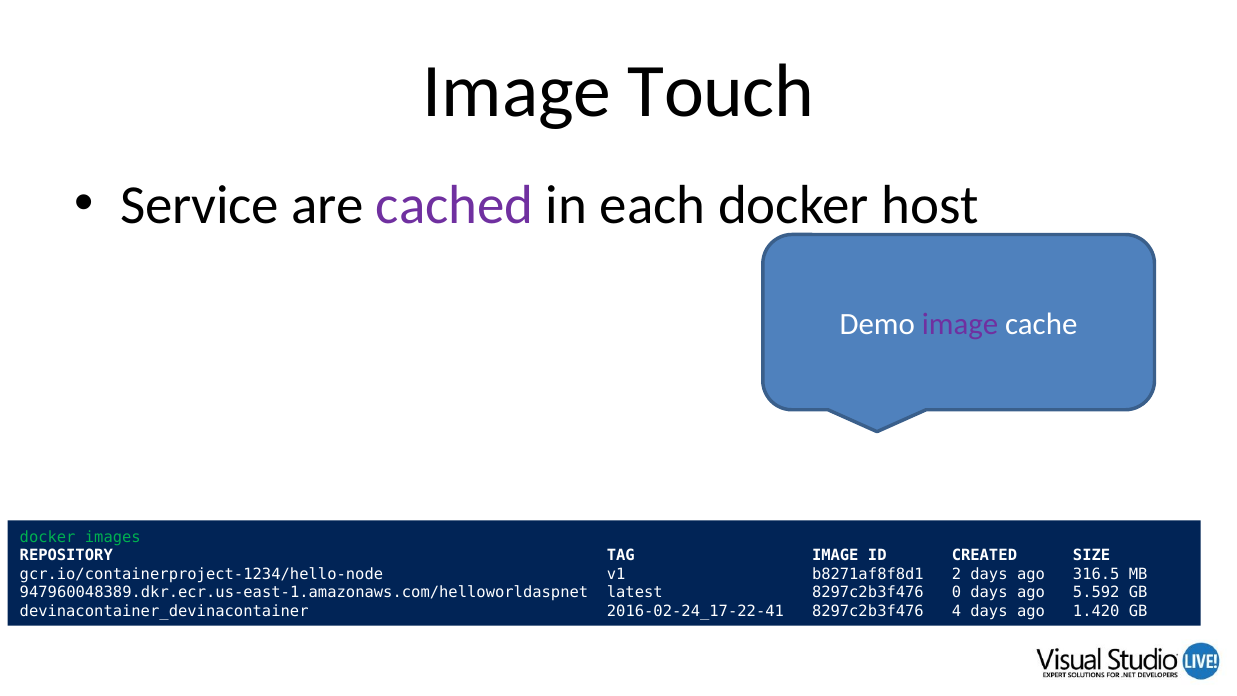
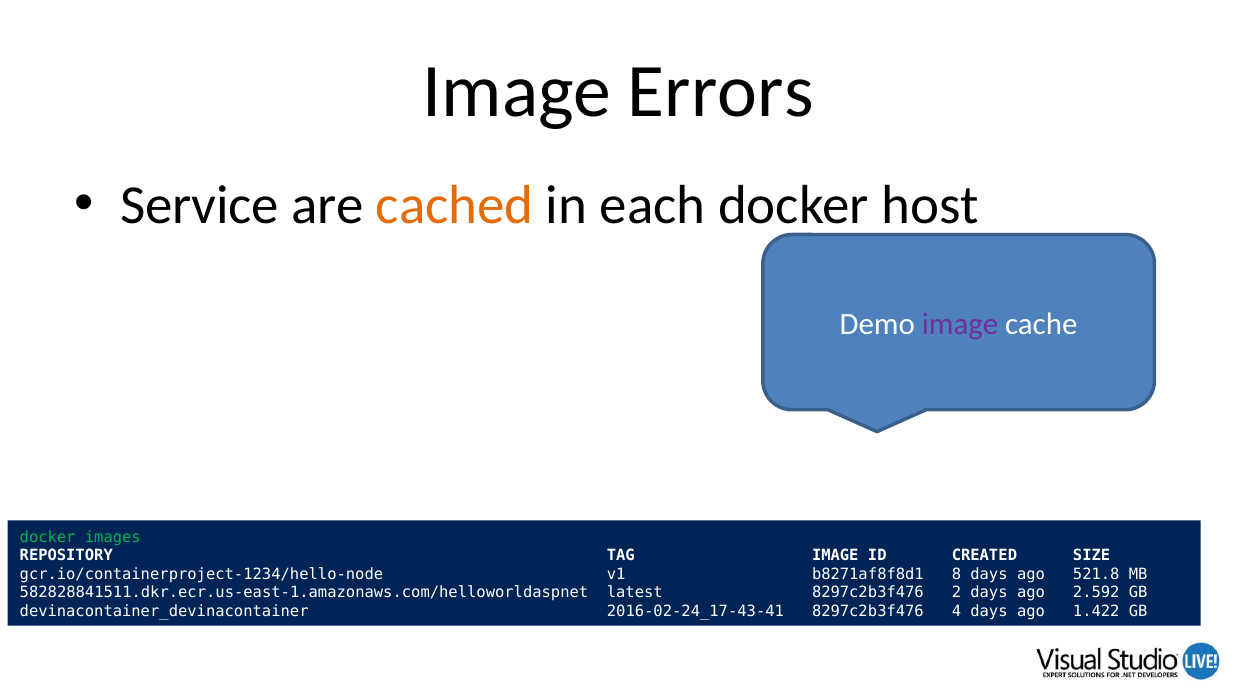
Touch: Touch -> Errors (721, 91)
cached colour: purple -> orange (455, 205)
2: 2 -> 8 (956, 574)
316.5: 316.5 -> 521.8 (1096, 574)
947960048389.dkr.ecr.us-east-1.amazonaws.com/helloworldaspnet: 947960048389.dkr.ecr.us-east-1.amazonaws.com/helloworldaspnet -> 582828841511.dkr.ecr.us-east-1.amazonaws.com/helloworldaspnet (304, 593)
0: 0 -> 2 (956, 593)
5.592: 5.592 -> 2.592 (1096, 593)
2016-02-24_17-22-41: 2016-02-24_17-22-41 -> 2016-02-24_17-43-41 (695, 611)
1.420: 1.420 -> 1.422 (1096, 611)
